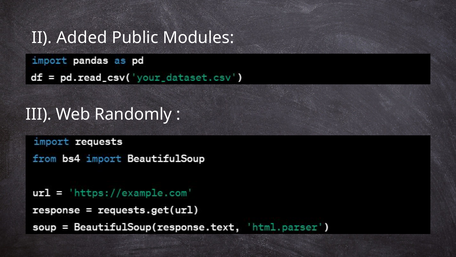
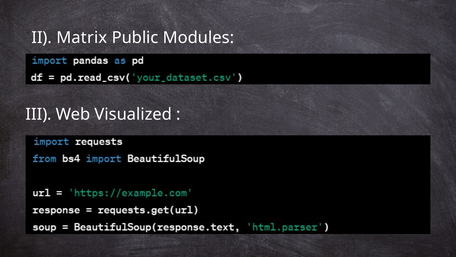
Added: Added -> Matrix (82, 38)
Randomly: Randomly -> Visualized (133, 114)
